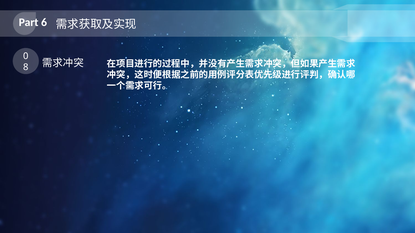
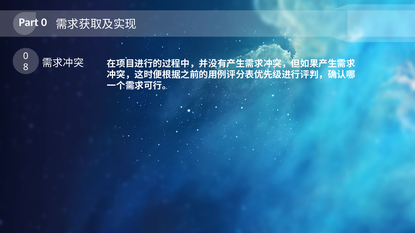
Part 6: 6 -> 0 (44, 22)
